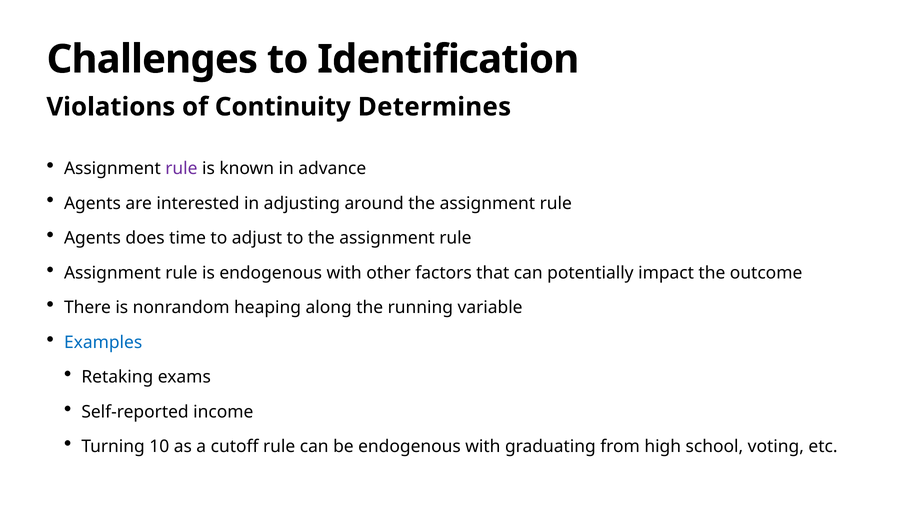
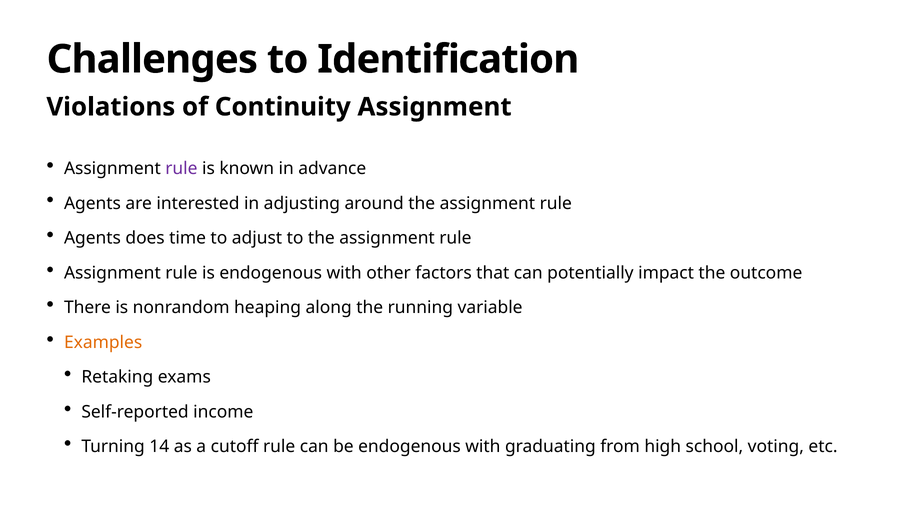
Continuity Determines: Determines -> Assignment (435, 107)
Examples colour: blue -> orange (103, 343)
10: 10 -> 14 (159, 447)
